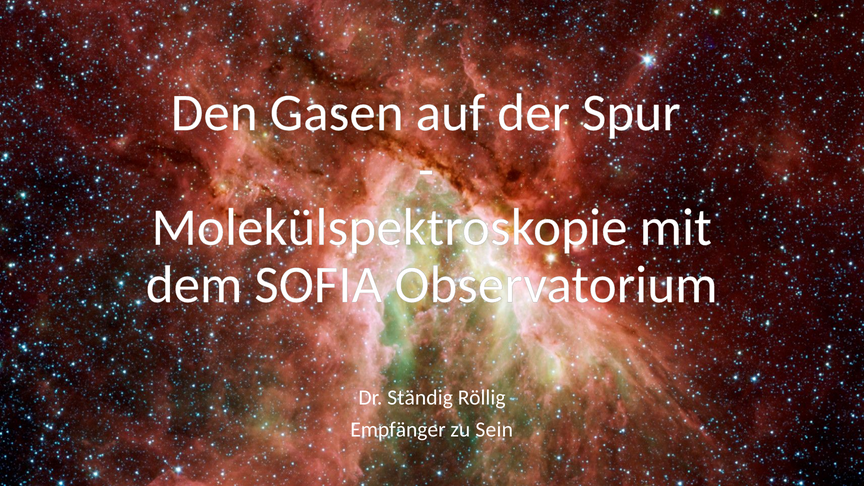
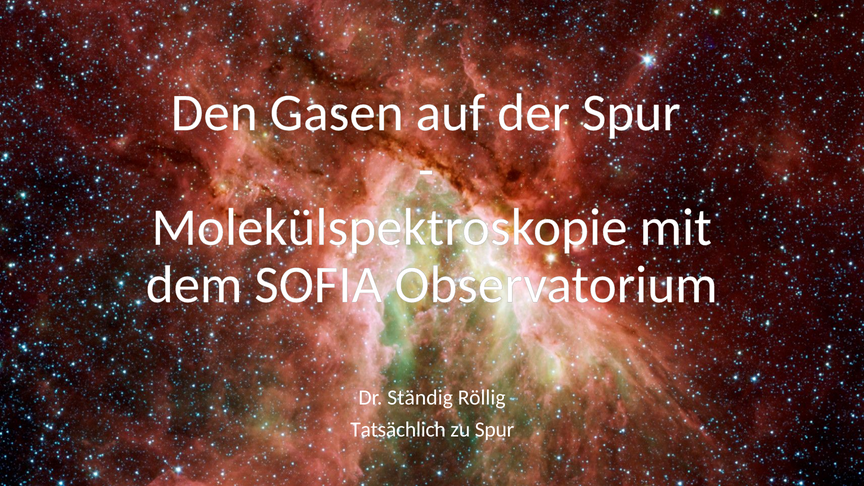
Empfänger: Empfänger -> Tatsächlich (398, 430)
zu Sein: Sein -> Spur (494, 430)
